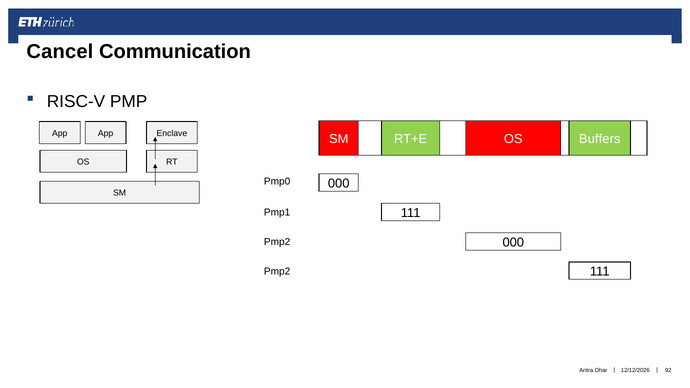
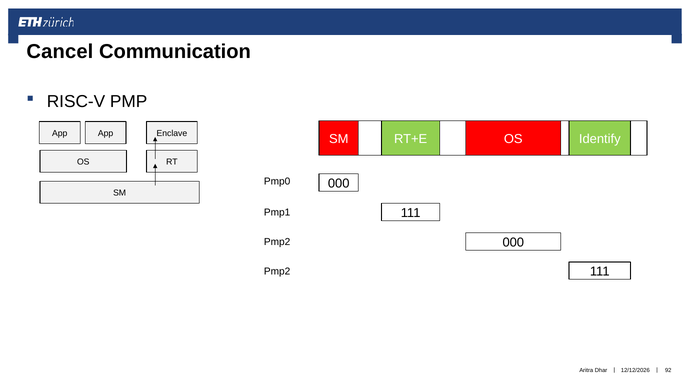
Buffers: Buffers -> Identify (600, 139)
